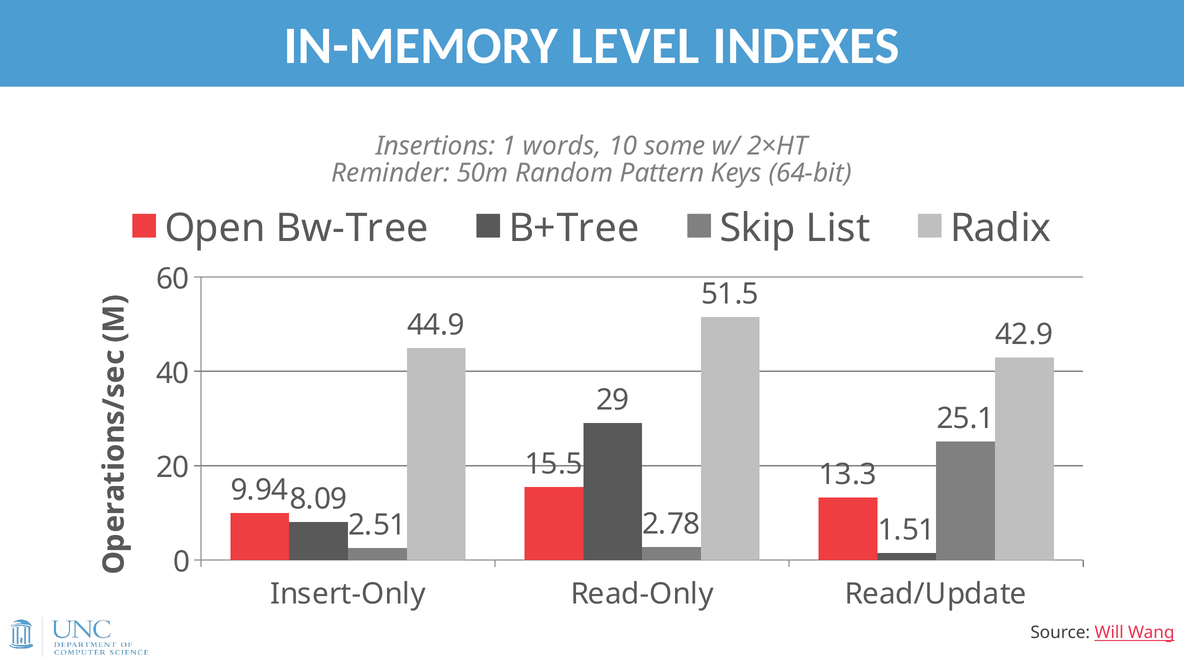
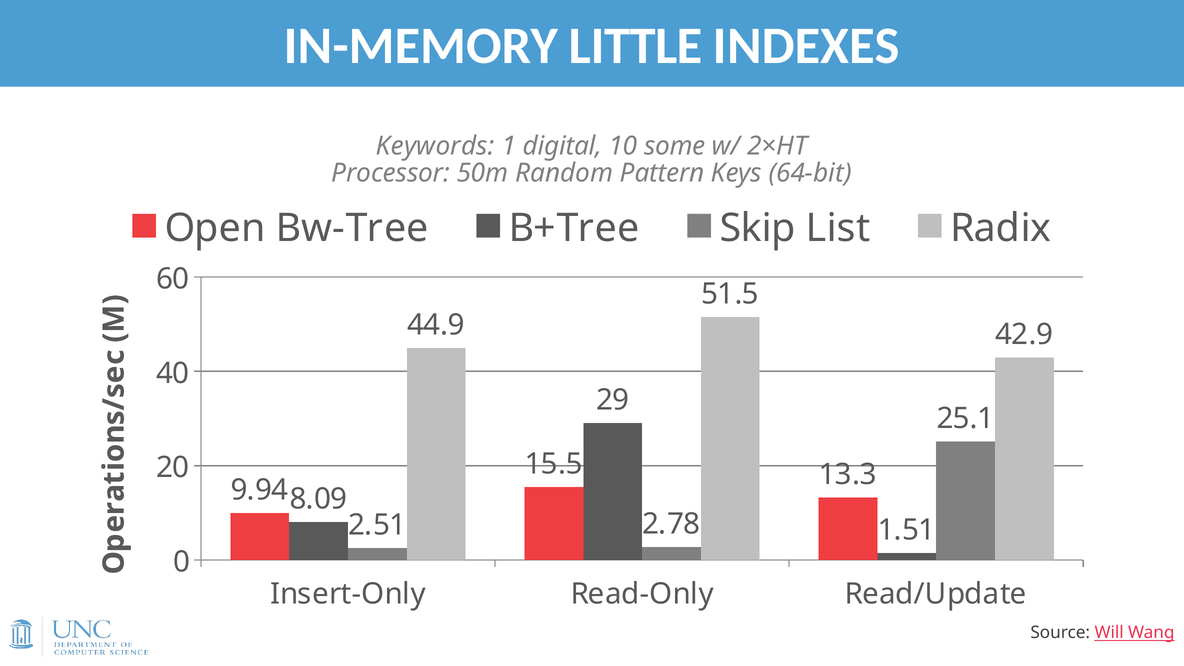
LEVEL: LEVEL -> LITTLE (636, 46)
Insertions: Insertions -> Keywords (435, 146)
words: words -> digital (562, 146)
Reminder: Reminder -> Processor (391, 173)
